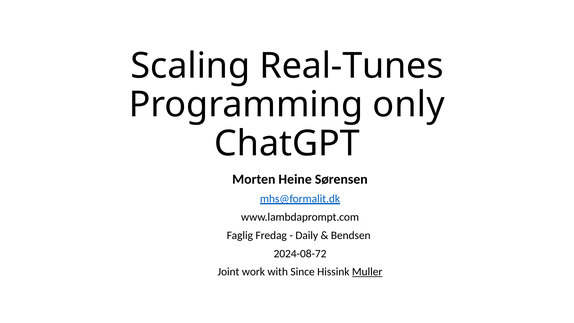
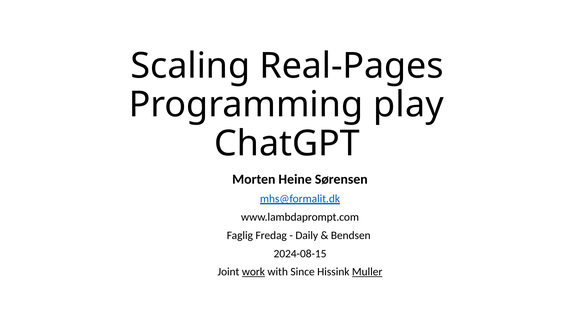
Real-Tunes: Real-Tunes -> Real-Pages (352, 66)
only: only -> play (409, 105)
2024-08-72: 2024-08-72 -> 2024-08-15 (300, 254)
work underline: none -> present (253, 272)
